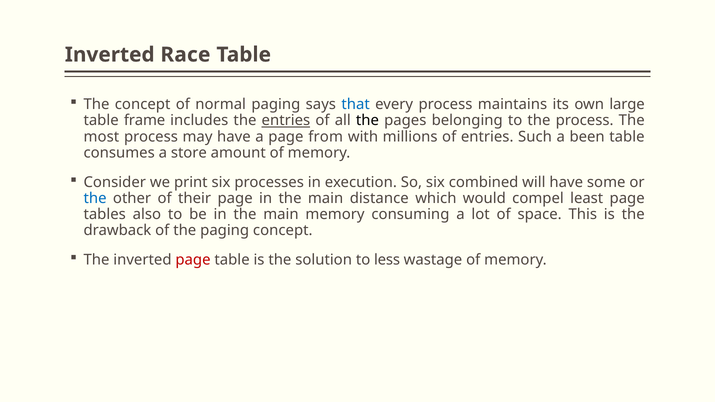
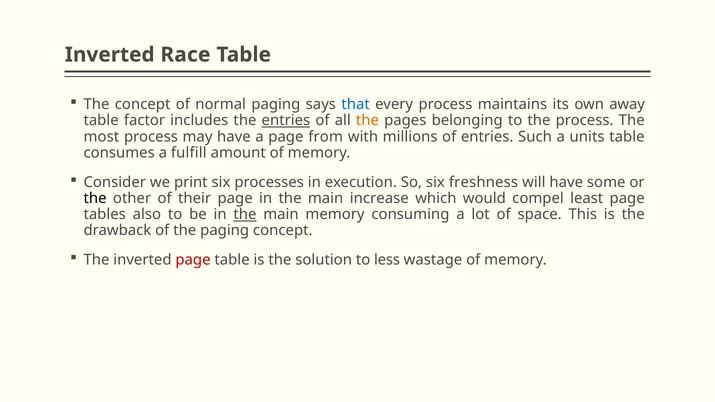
large: large -> away (627, 105)
frame: frame -> factor (145, 121)
the colour: black -> orange (367, 121)
been: been -> units (587, 137)
store: store -> fulfill (189, 153)
combined: combined -> freshness (484, 182)
the colour: blue -> black (95, 198)
distance: distance -> increase (379, 198)
the underline: none -> present (245, 215)
